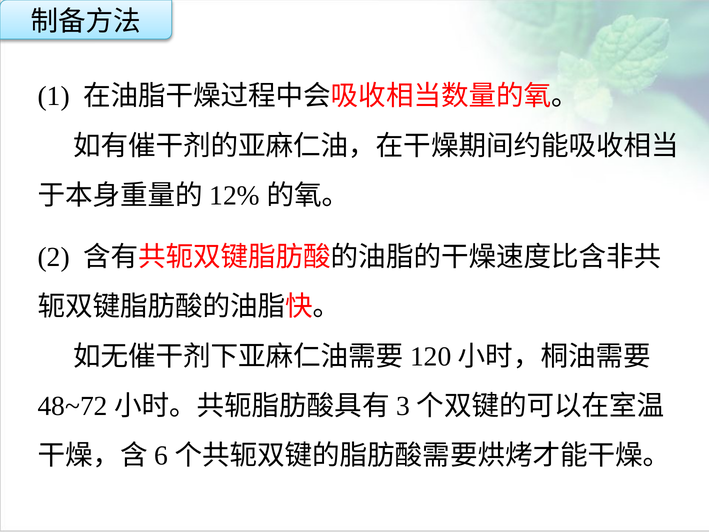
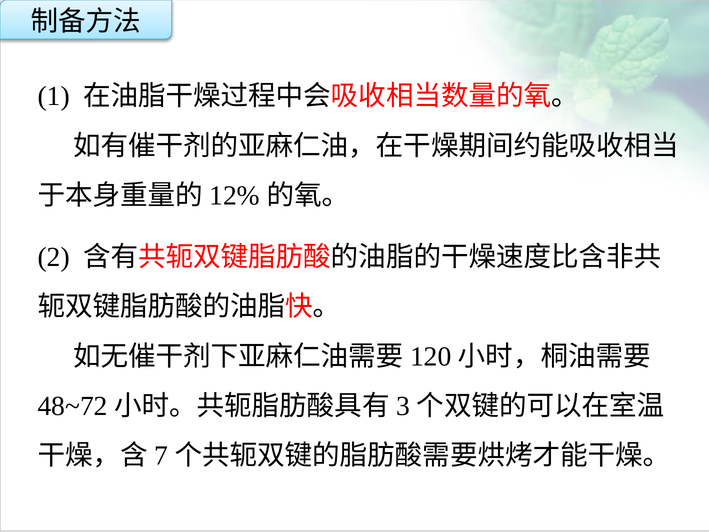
6: 6 -> 7 (161, 456)
